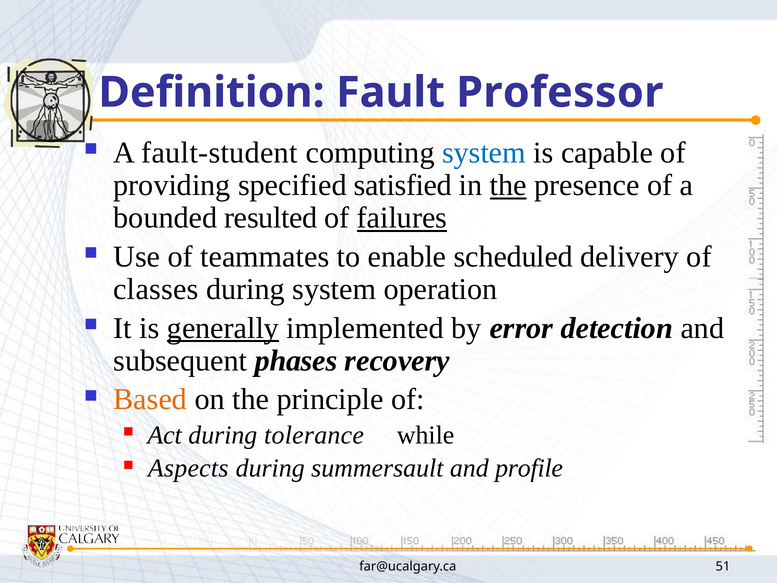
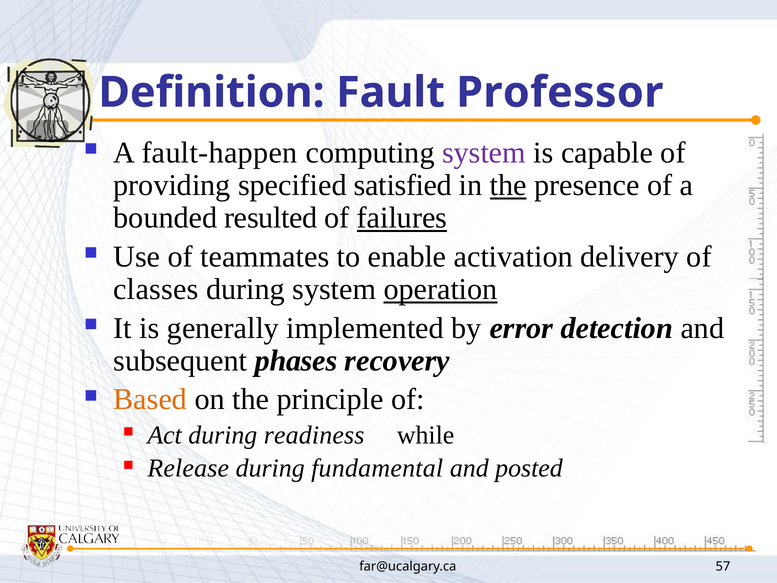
fault-student: fault-student -> fault-happen (219, 153)
system colour: blue -> purple (484, 153)
scheduled: scheduled -> activation (513, 257)
operation underline: none -> present (441, 289)
generally underline: present -> none (223, 328)
tolerance: tolerance -> readiness (314, 435)
Aspects: Aspects -> Release (188, 468)
summersault: summersault -> fundamental (377, 468)
profile: profile -> posted (529, 468)
51: 51 -> 57 (723, 566)
